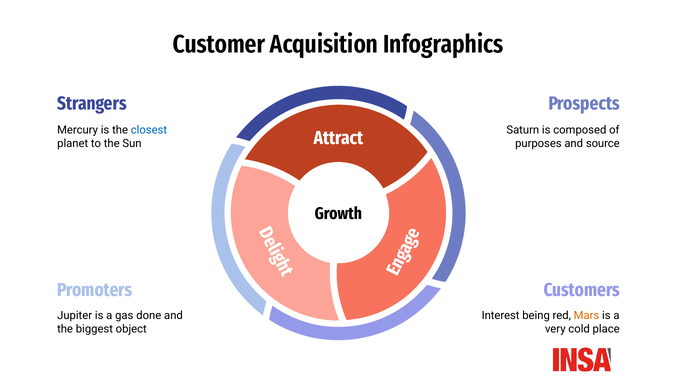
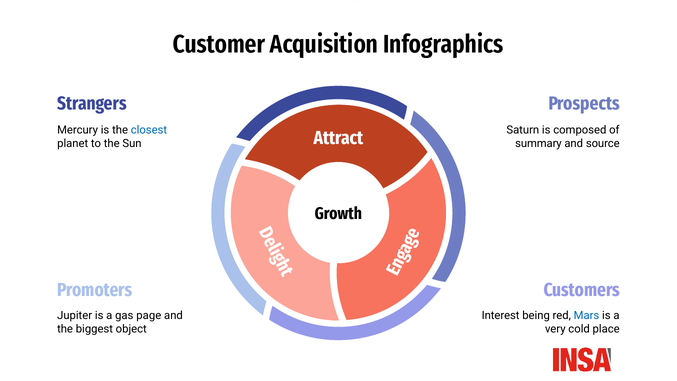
purposes: purposes -> summary (538, 143)
done: done -> page (149, 315)
Mars colour: orange -> blue (586, 316)
